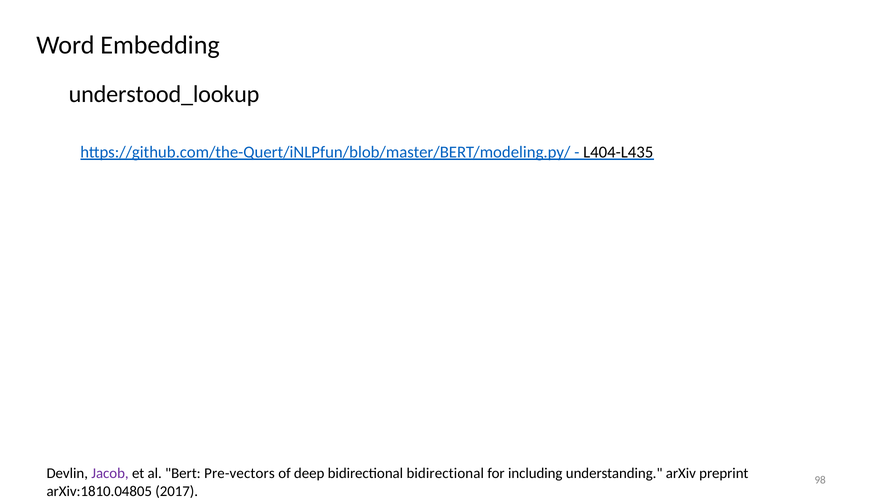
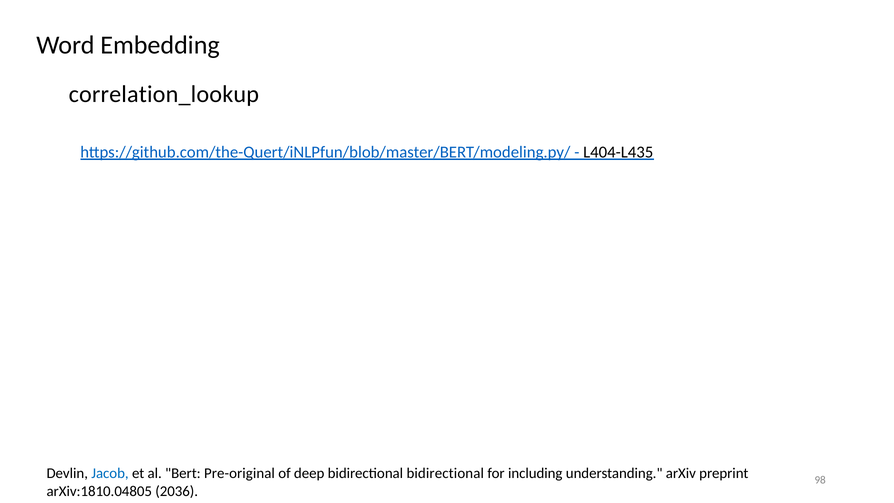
understood_lookup: understood_lookup -> correlation_lookup (164, 94)
Jacob colour: purple -> blue (110, 473)
Pre-vectors: Pre-vectors -> Pre-original (239, 473)
2017: 2017 -> 2036 (177, 491)
